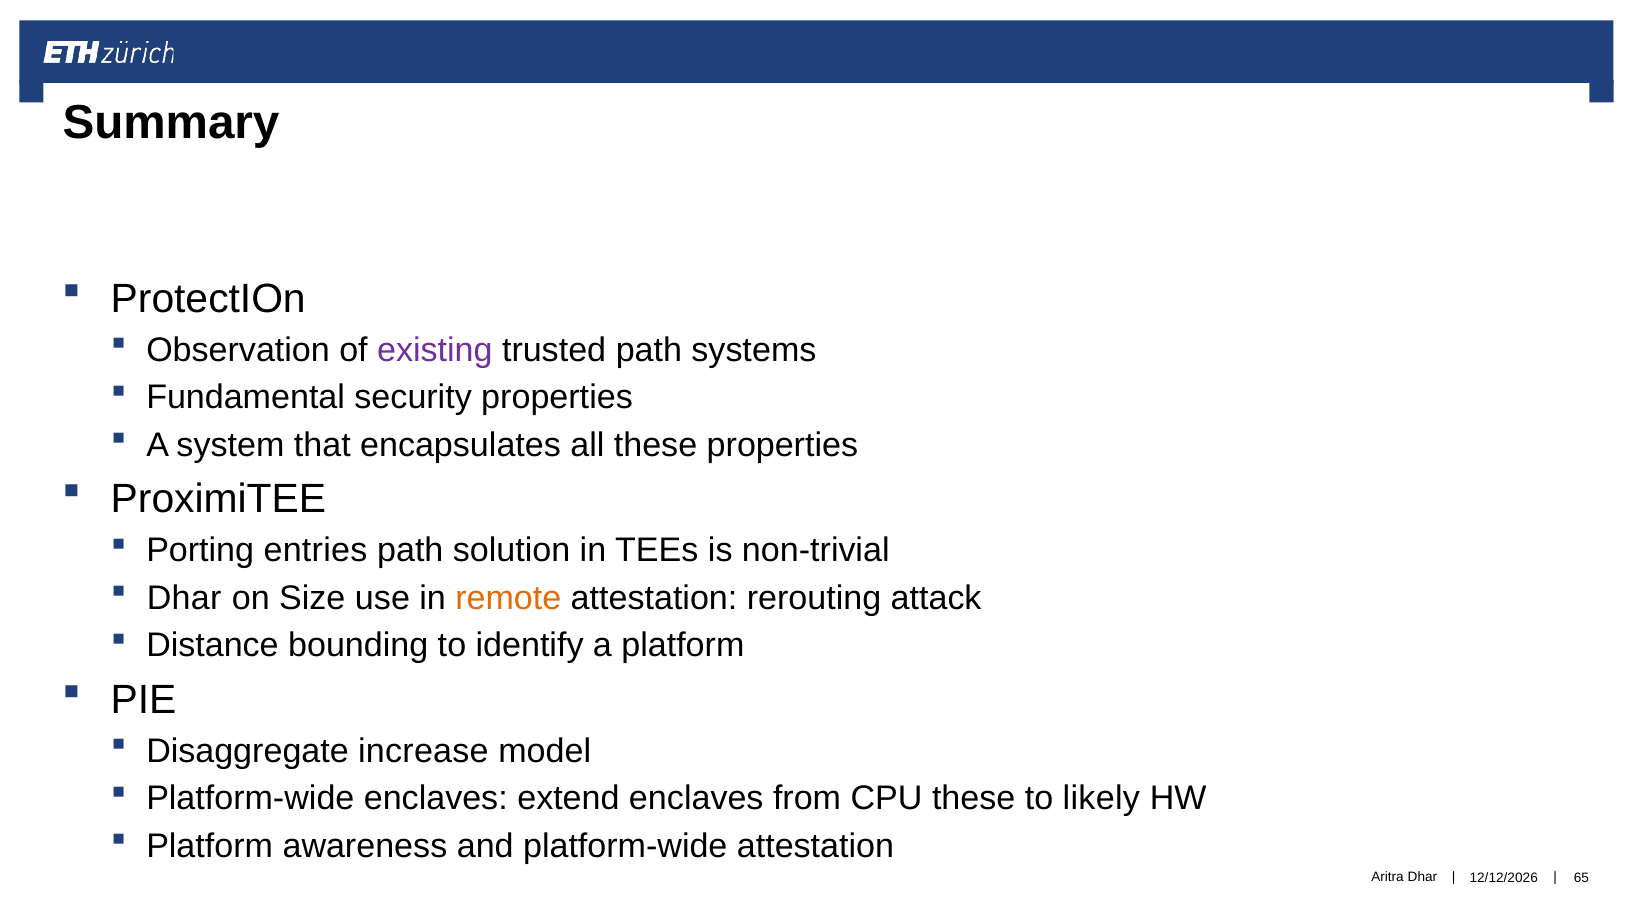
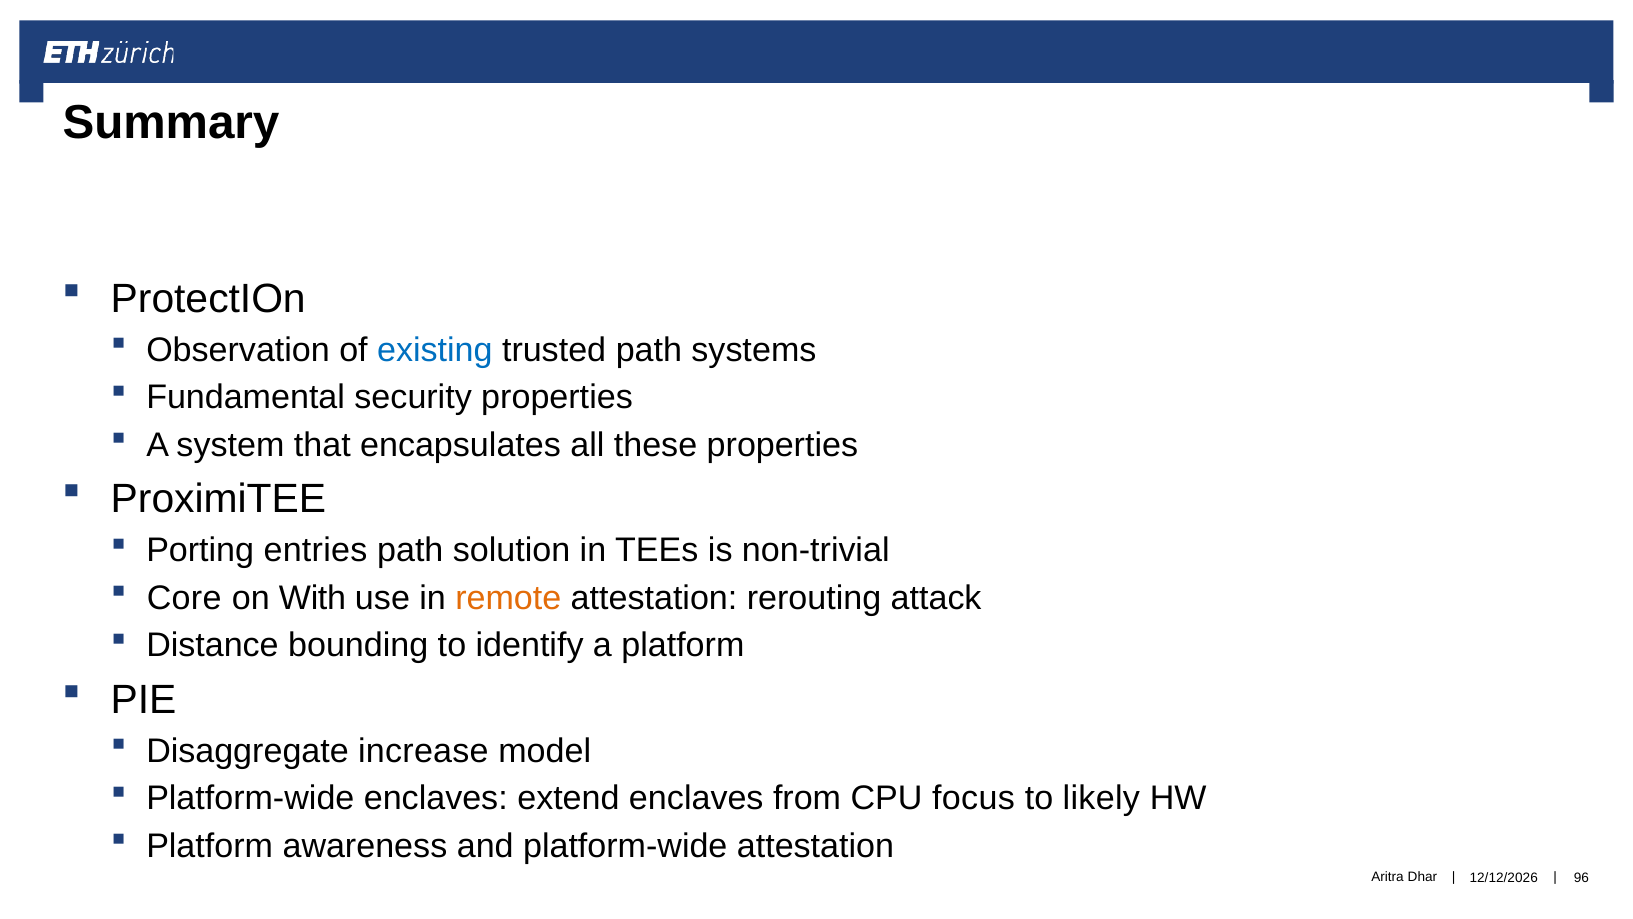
existing colour: purple -> blue (435, 350)
Dhar: Dhar -> Core (184, 598)
Size: Size -> With (312, 598)
CPU these: these -> focus (973, 798)
65: 65 -> 96 (1581, 878)
